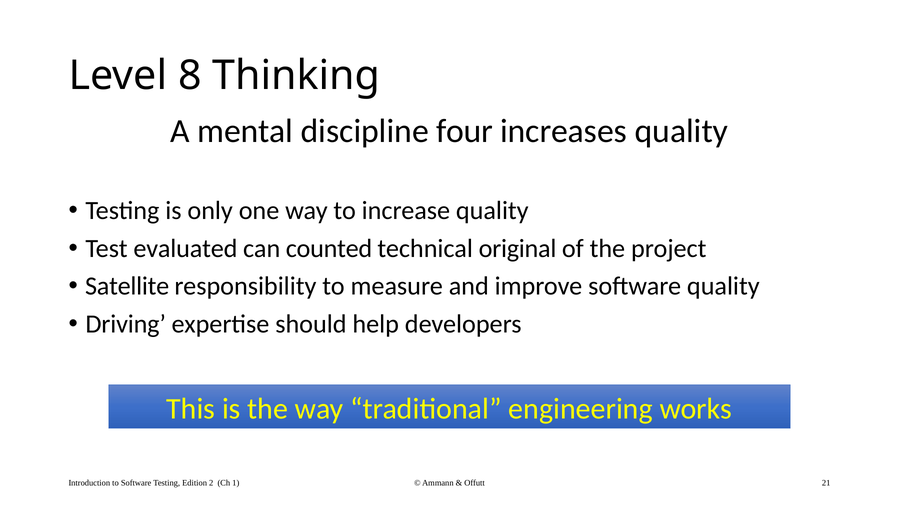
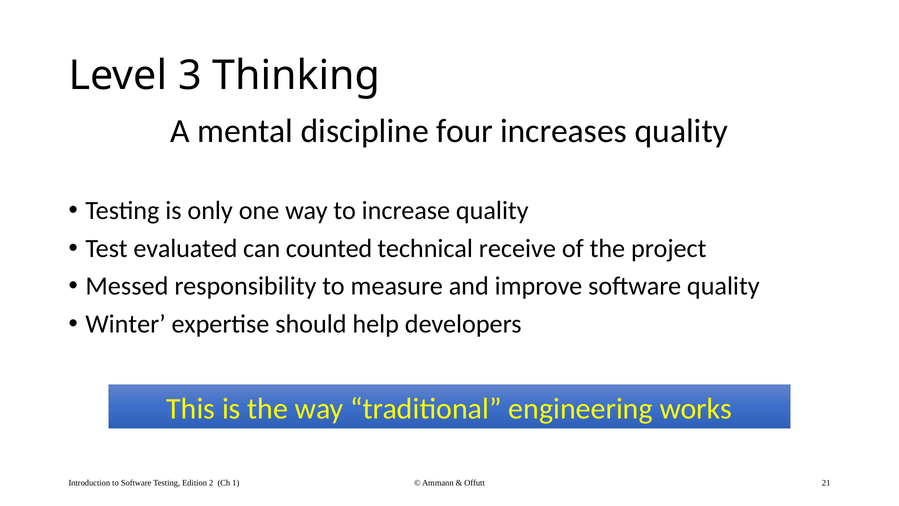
8: 8 -> 3 (190, 76)
original: original -> receive (517, 248)
Satellite: Satellite -> Messed (127, 286)
Driving: Driving -> Winter (126, 324)
